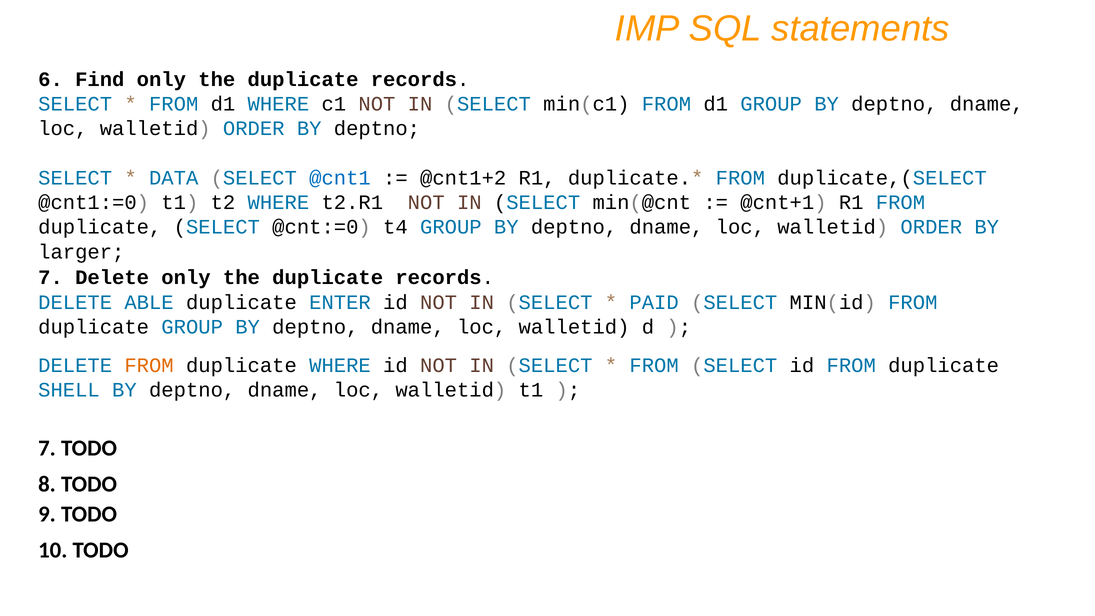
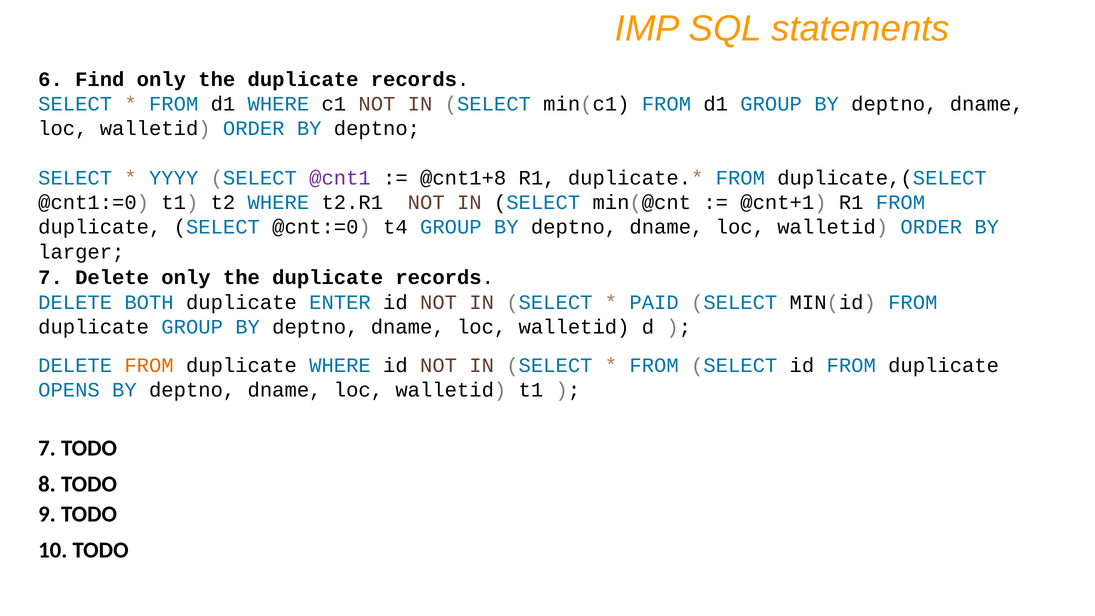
DATA: DATA -> YYYY (174, 178)
@cnt1 colour: blue -> purple (340, 178)
@cnt1+2: @cnt1+2 -> @cnt1+8 (463, 178)
ABLE: ABLE -> BOTH (149, 302)
SHELL: SHELL -> OPENS (69, 390)
